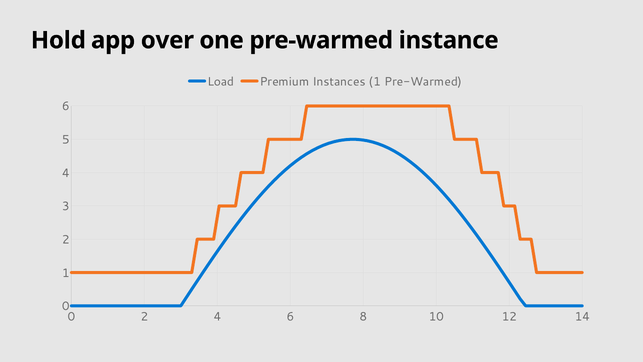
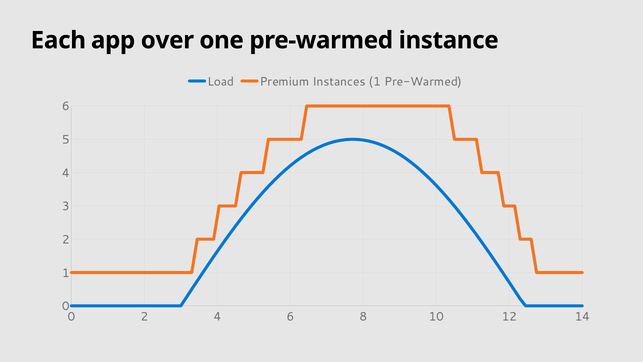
Hold: Hold -> Each (58, 40)
